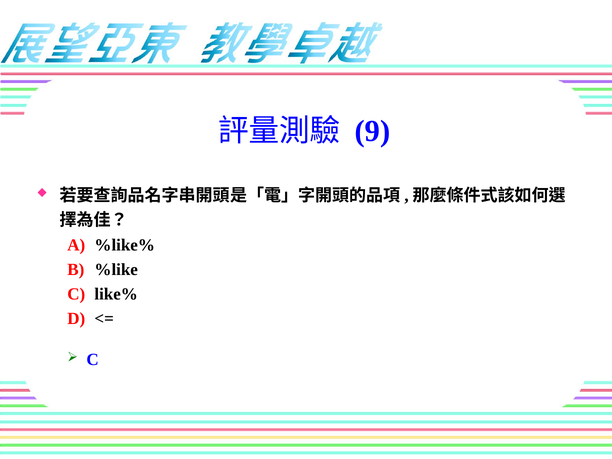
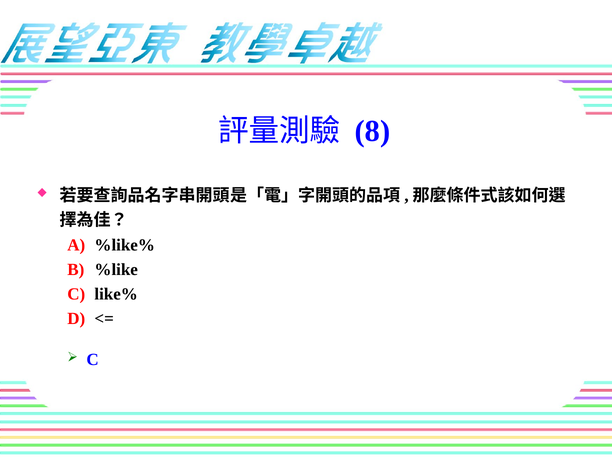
9: 9 -> 8 (372, 131)
